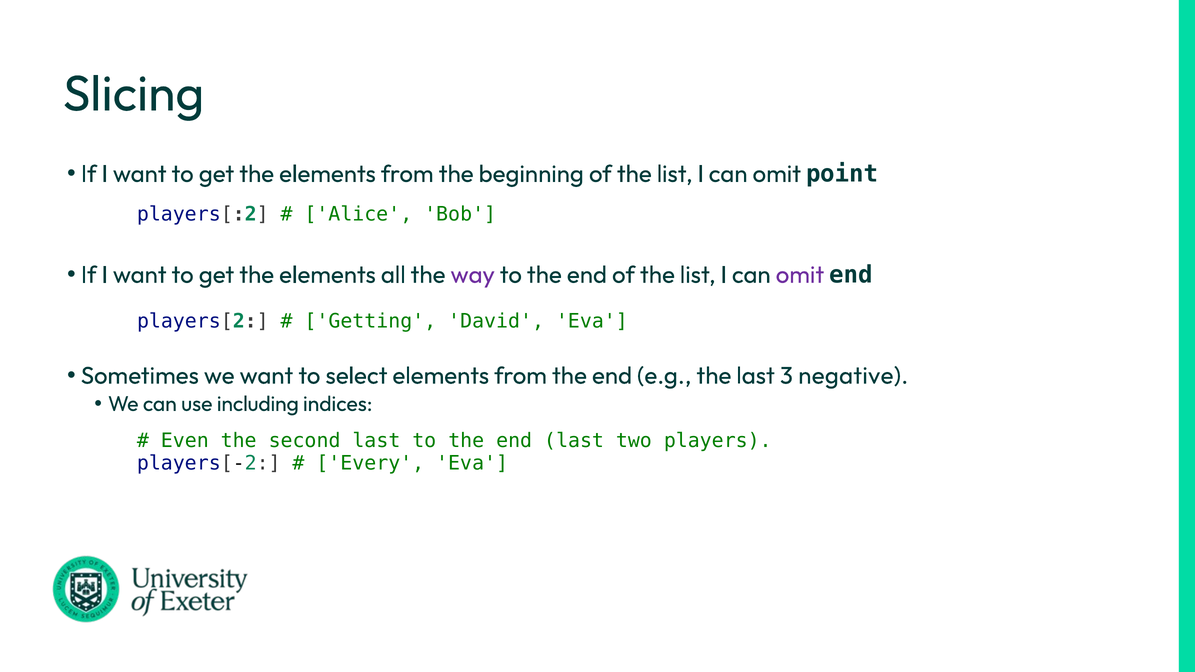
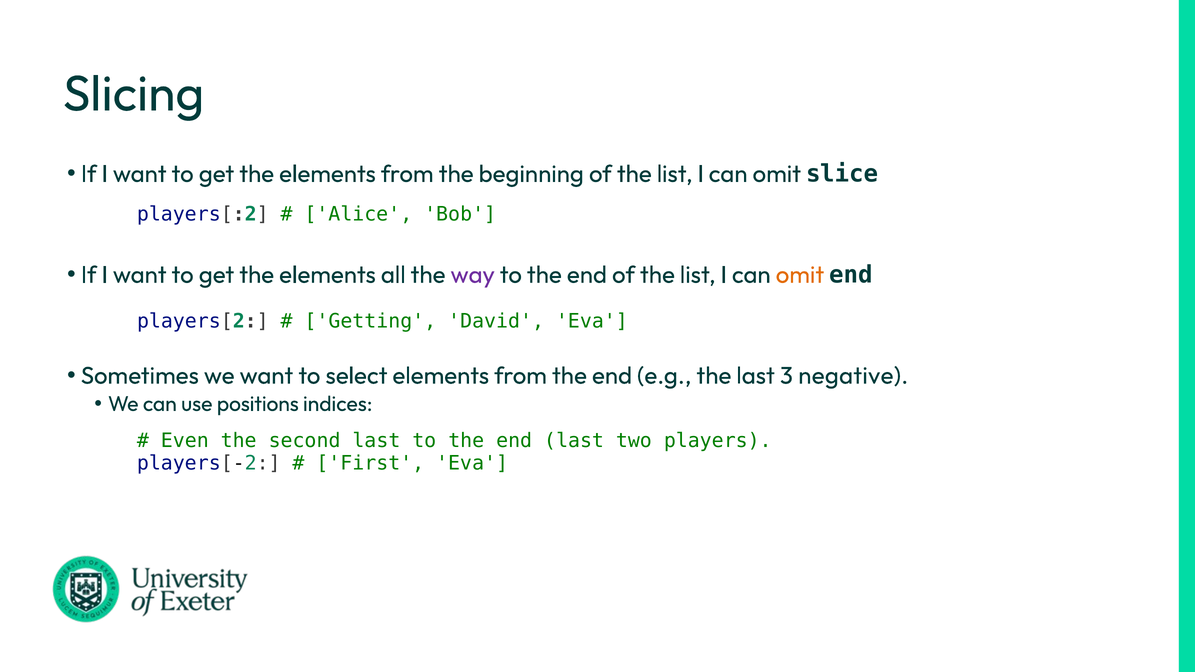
point: point -> slice (842, 174)
omit colour: purple -> orange (800, 275)
including: including -> positions (258, 404)
Every: Every -> First (370, 463)
